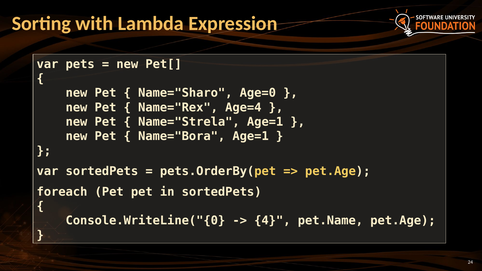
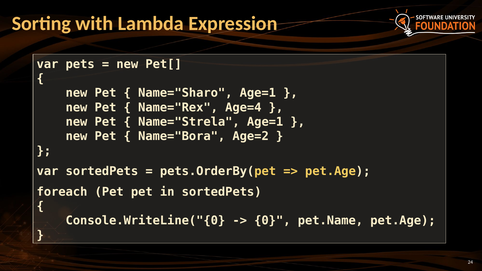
Name="Sharo Age=0: Age=0 -> Age=1 (258, 93)
Name="Bora Age=1: Age=1 -> Age=2 (251, 136)
4: 4 -> 0 (272, 221)
